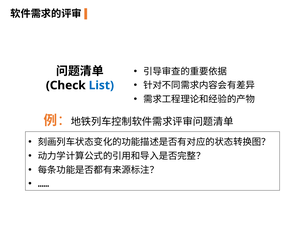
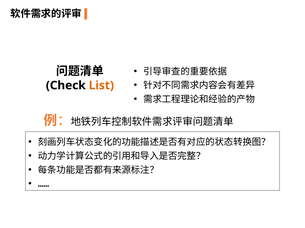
List colour: blue -> orange (101, 86)
